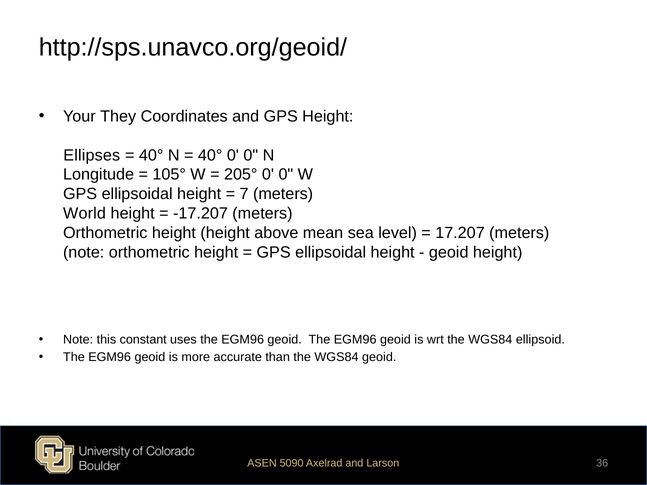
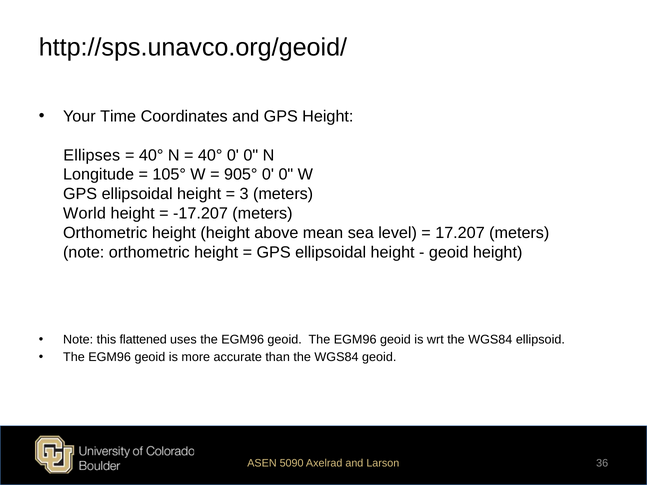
They: They -> Time (118, 117)
205°: 205° -> 905° (241, 175)
7: 7 -> 3 (244, 194)
constant: constant -> flattened (143, 340)
